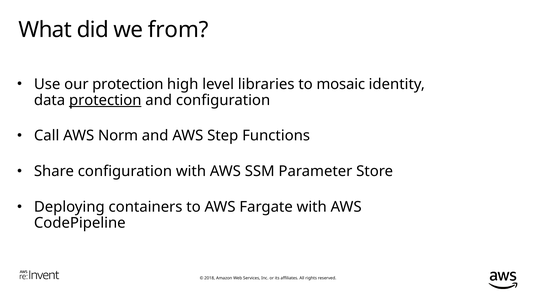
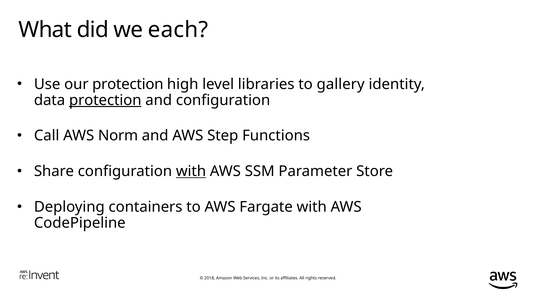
from: from -> each (178, 30)
mosaic: mosaic -> gallery (341, 84)
with underline: none -> present (191, 172)
